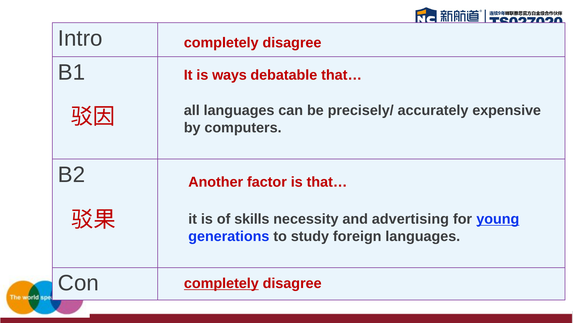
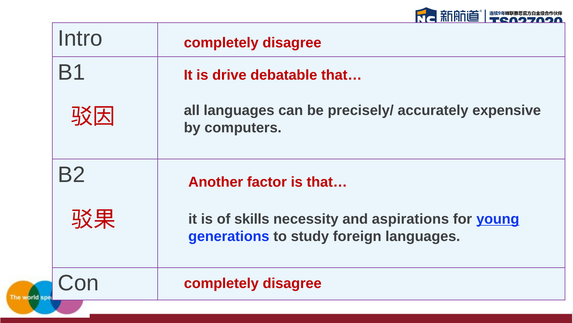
ways: ways -> drive (229, 75)
advertising: advertising -> aspirations (410, 219)
completely underline: present -> none (221, 283)
